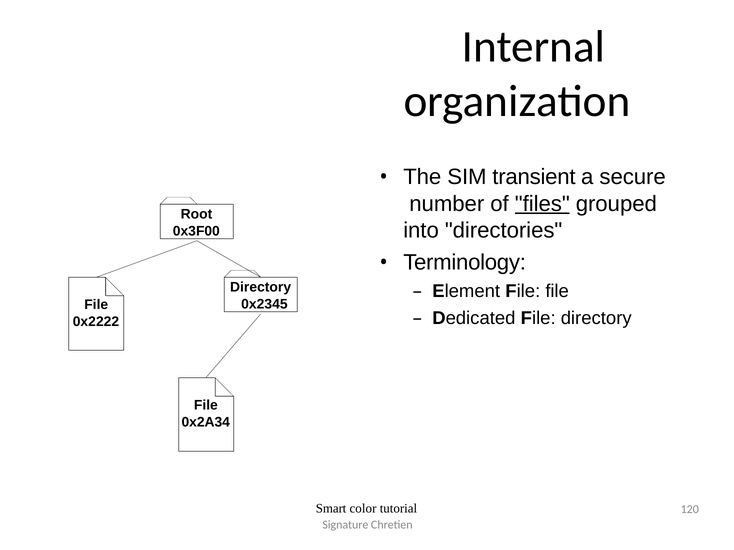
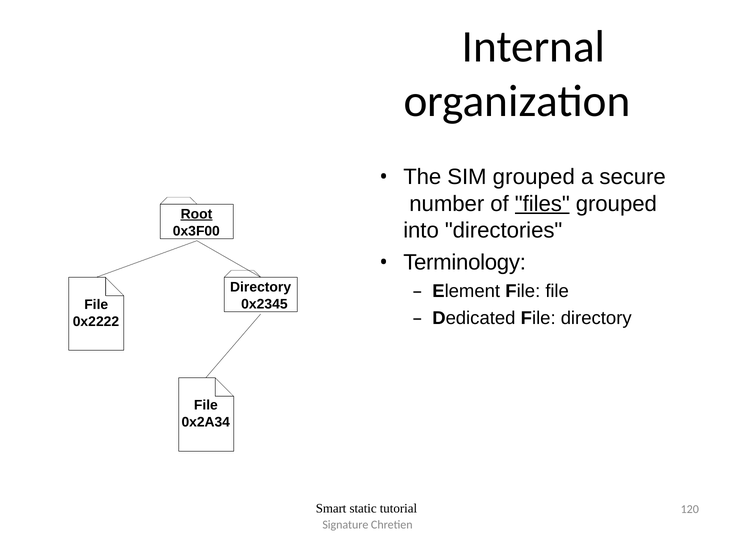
SIM transient: transient -> grouped (534, 177)
Root underline: none -> present (196, 214)
color: color -> static (363, 509)
